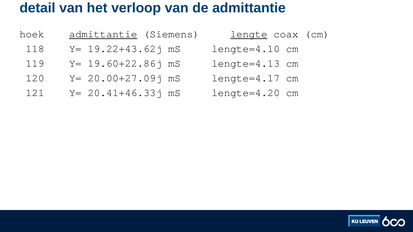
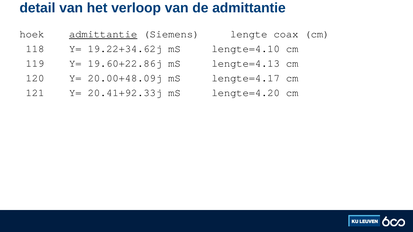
lengte underline: present -> none (249, 34)
19.22+43.62j: 19.22+43.62j -> 19.22+34.62j (125, 49)
20.00+27.09j: 20.00+27.09j -> 20.00+48.09j (125, 78)
20.41+46.33j: 20.41+46.33j -> 20.41+92.33j (125, 93)
